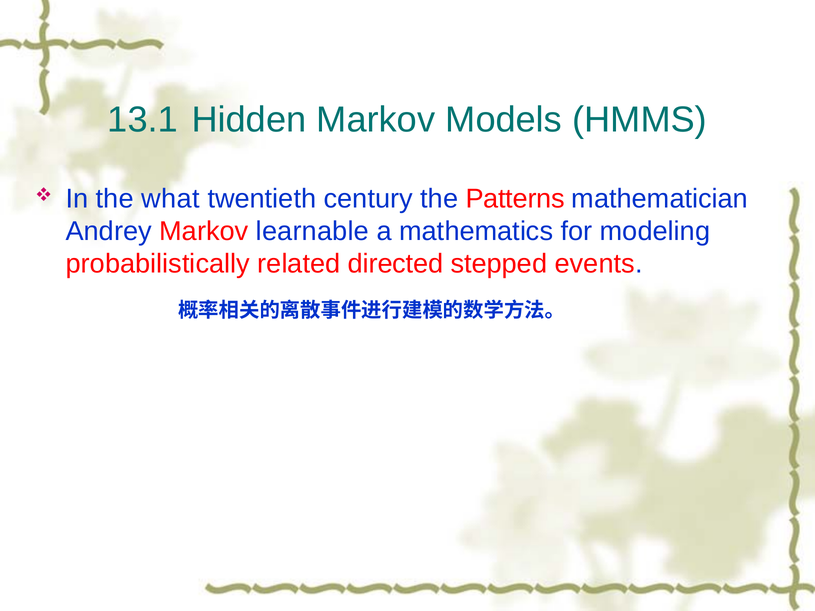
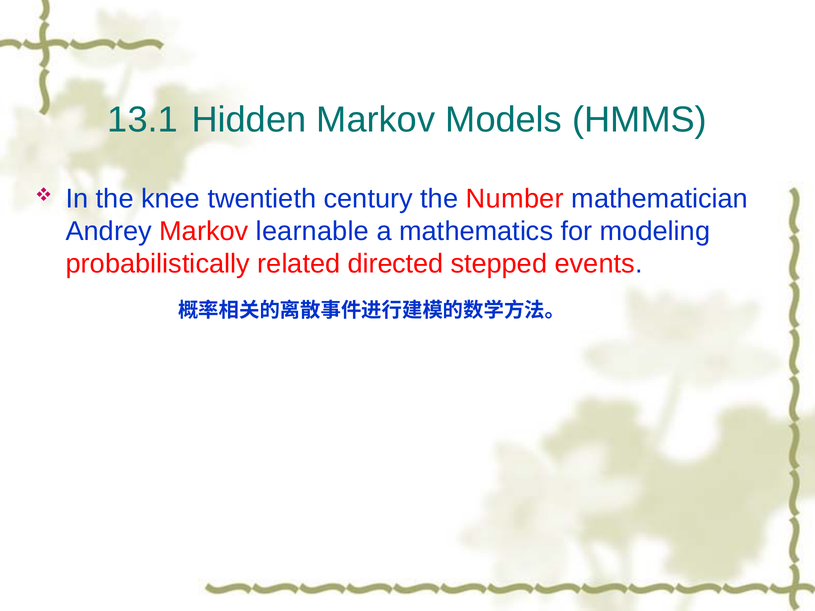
what: what -> knee (171, 199)
Patterns: Patterns -> Number (515, 199)
